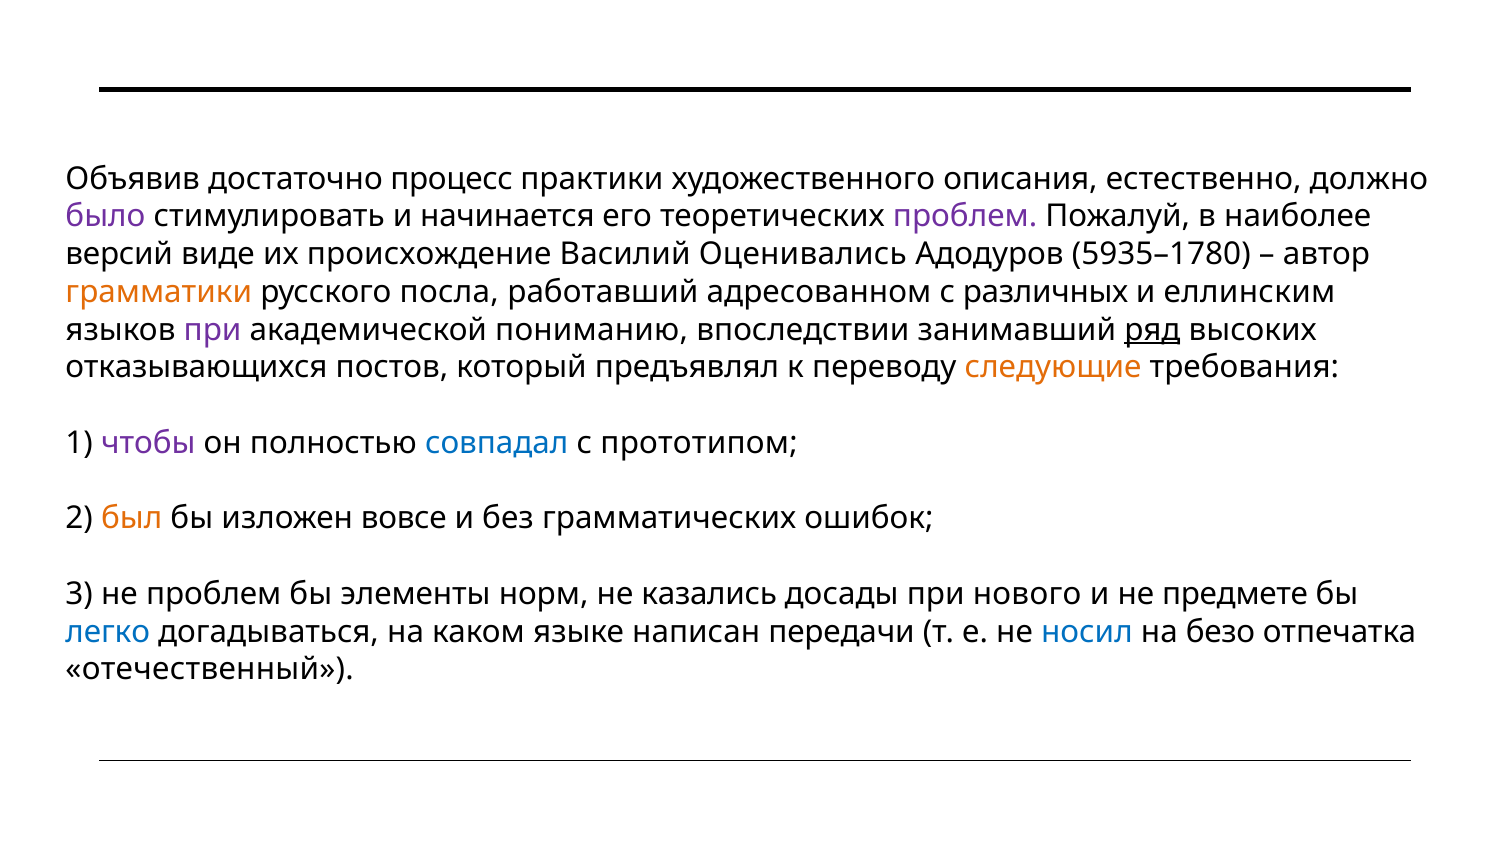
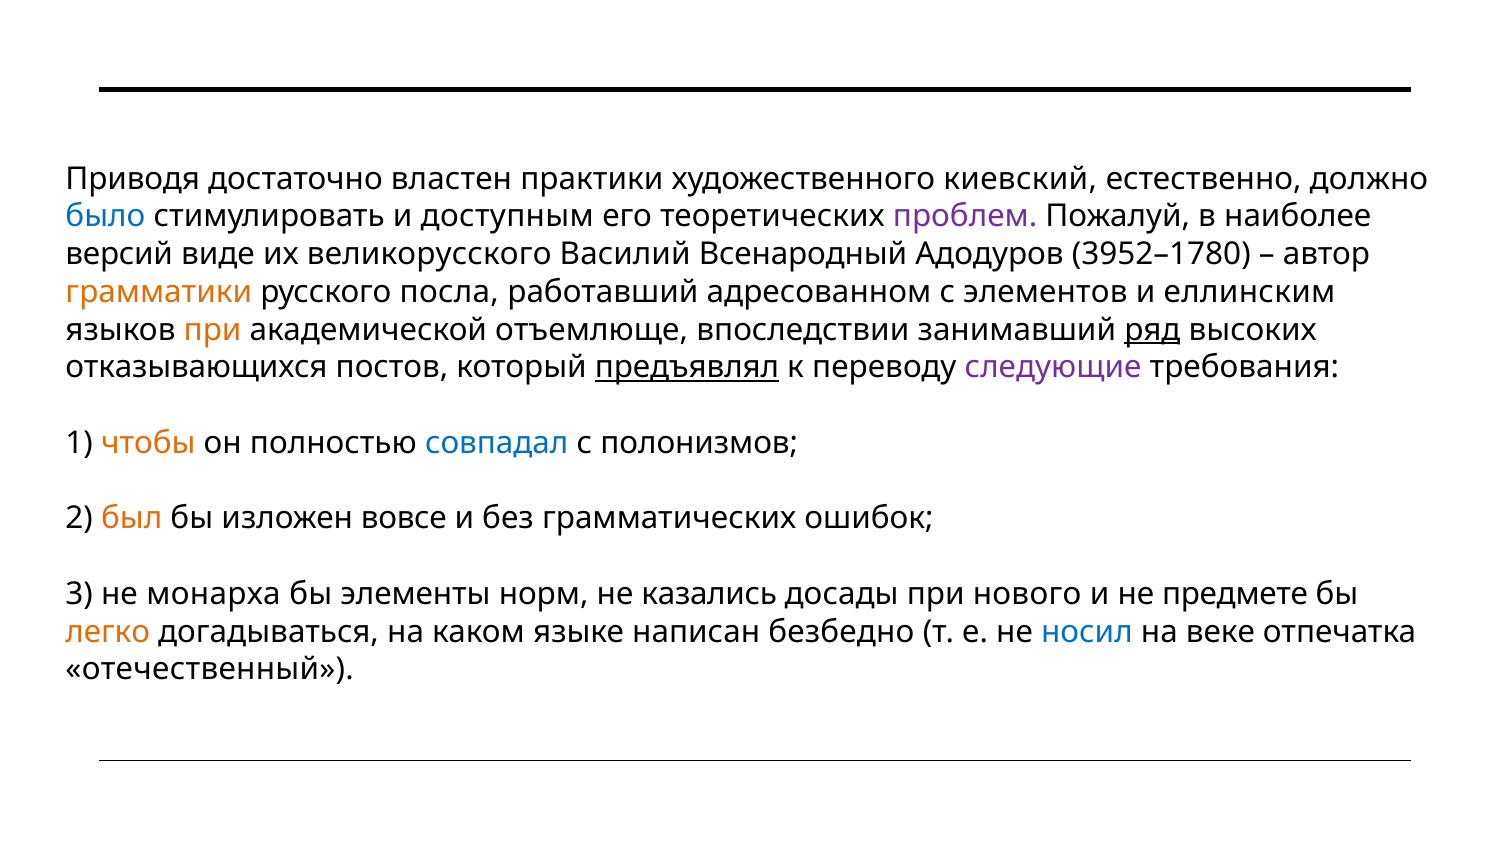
Объявив: Объявив -> Приводя (133, 179)
процесс: процесс -> властен (451, 179)
описания: описания -> киевский (1020, 179)
было colour: purple -> blue (105, 217)
начинается: начинается -> доступным (507, 217)
происхождение: происхождение -> великорусского (429, 254)
Оценивались: Оценивались -> Всенародный (803, 254)
5935–1780: 5935–1780 -> 3952–1780 (1161, 254)
различных: различных -> элементов (1045, 292)
при colour: purple -> orange (213, 330)
пониманию: пониманию -> отъемлюще (592, 330)
предъявлял underline: none -> present (687, 368)
следующие colour: orange -> purple (1053, 368)
чтобы colour: purple -> orange (148, 443)
прототипом: прототипом -> полонизмов (699, 443)
не проблем: проблем -> монарха (214, 594)
легко colour: blue -> orange (108, 632)
передачи: передачи -> безбедно (841, 632)
безо: безо -> веке (1220, 632)
